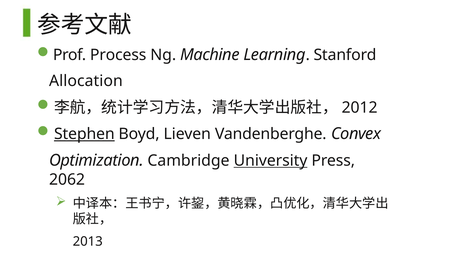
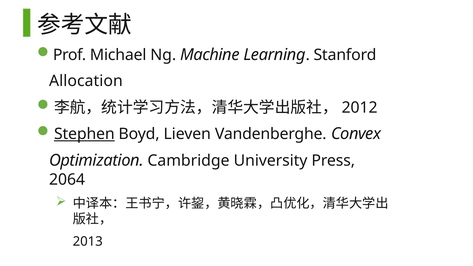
Process: Process -> Michael (118, 55)
University underline: present -> none (271, 161)
2062: 2062 -> 2064 (67, 180)
